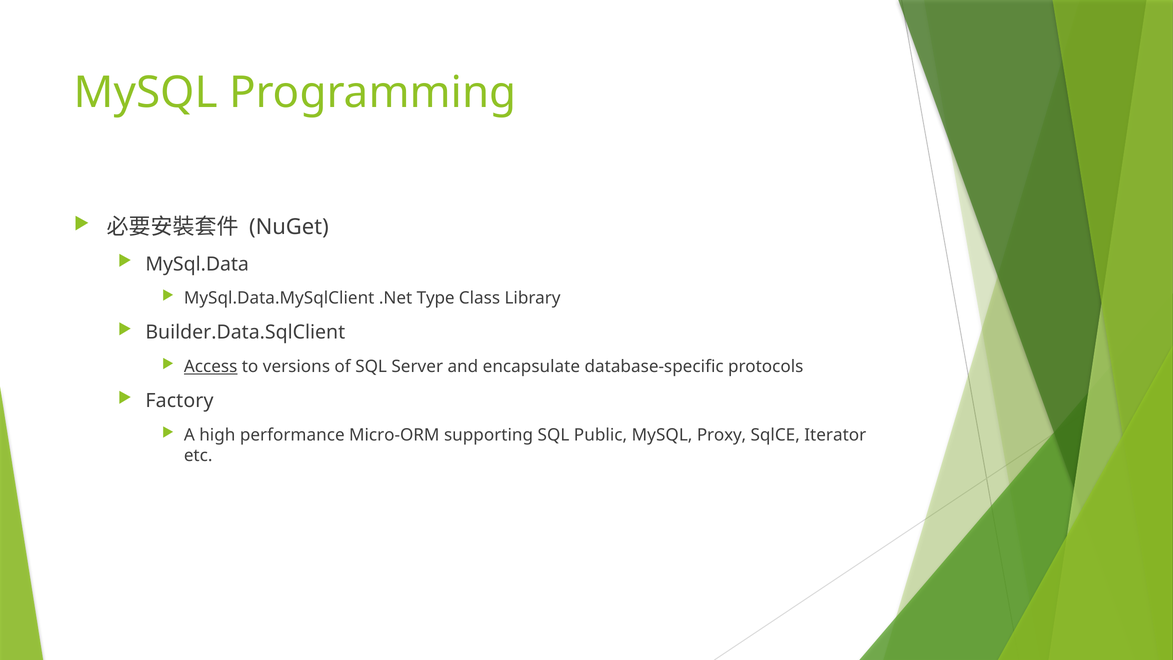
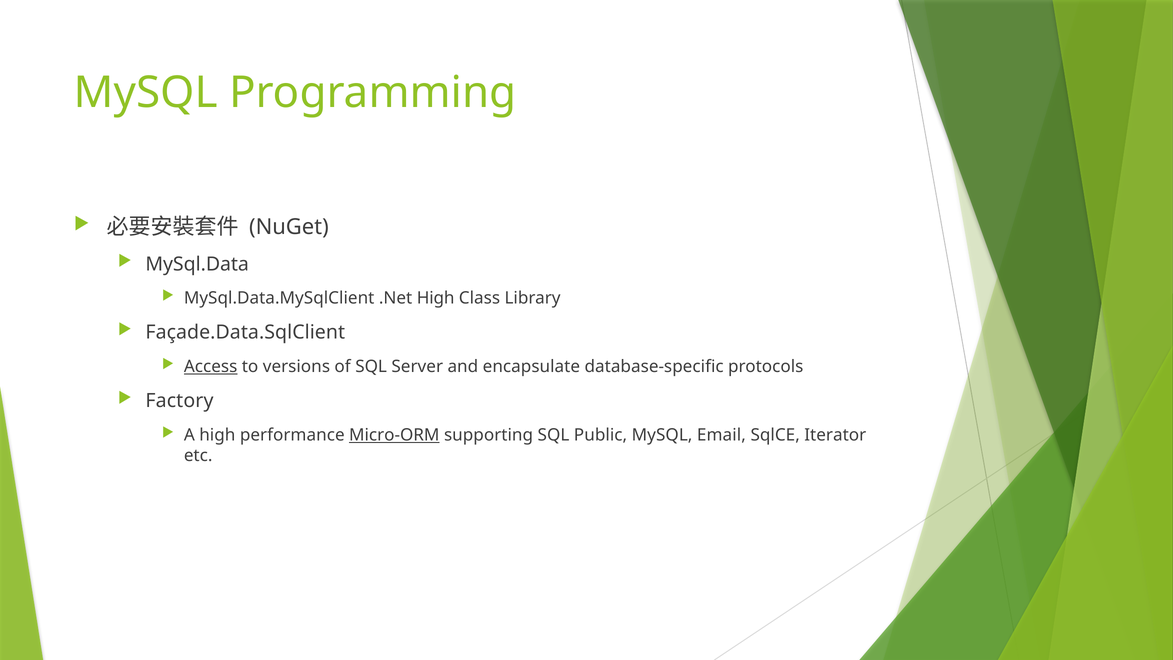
.Net Type: Type -> High (436, 298)
Builder.Data.SqlClient: Builder.Data.SqlClient -> Façade.Data.SqlClient (245, 332)
Micro-ORM underline: none -> present (394, 435)
Proxy: Proxy -> Email (721, 435)
